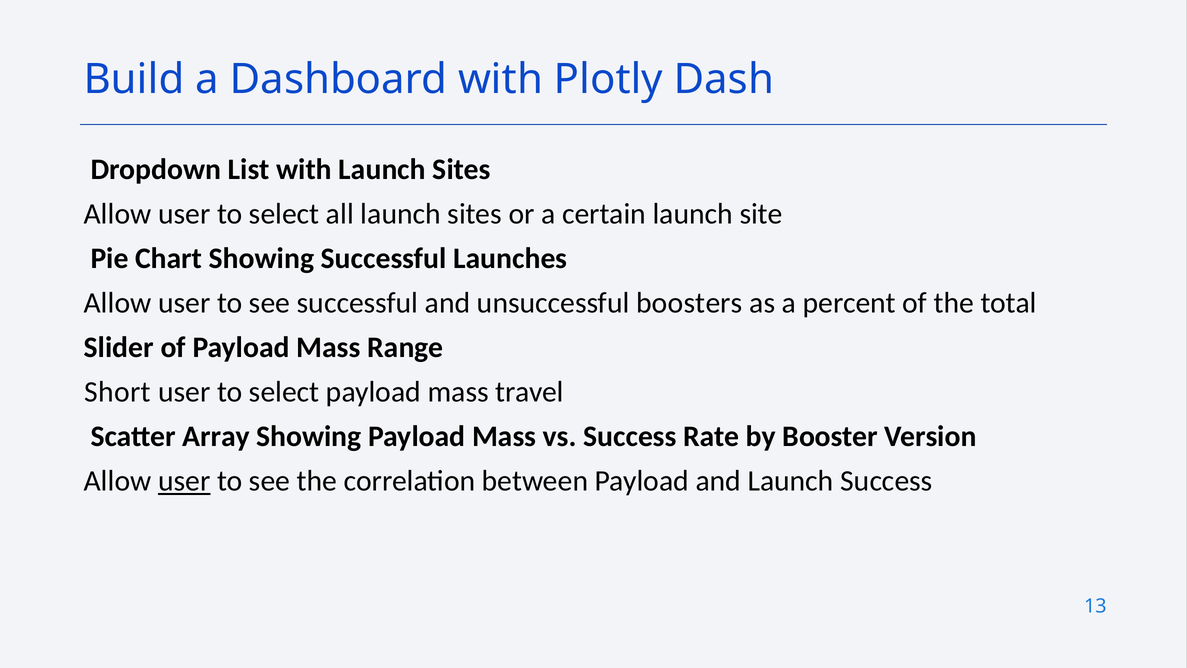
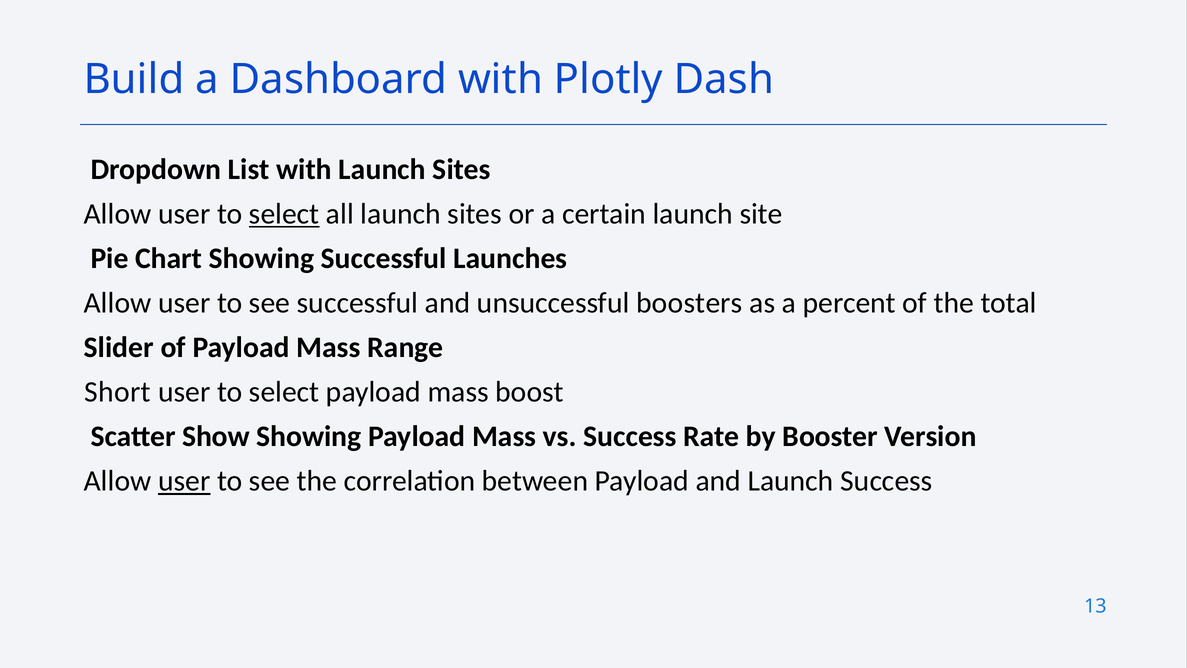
select underline: none -> present (284, 214)
travel: travel -> boost (530, 392)
Array: Array -> Show (216, 436)
